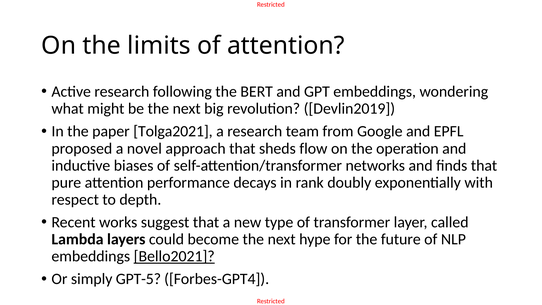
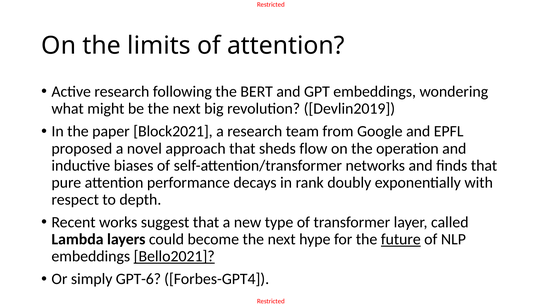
Tolga2021: Tolga2021 -> Block2021 (173, 131)
future underline: none -> present (401, 239)
GPT-5: GPT-5 -> GPT-6 (138, 279)
